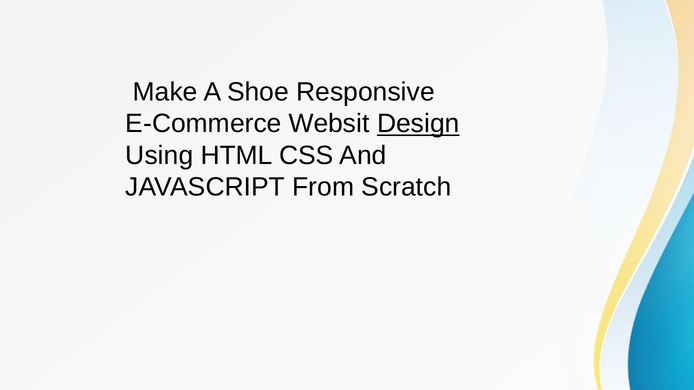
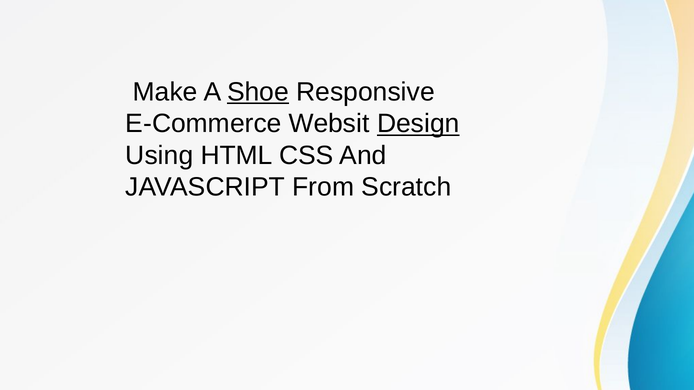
Shoe underline: none -> present (258, 92)
